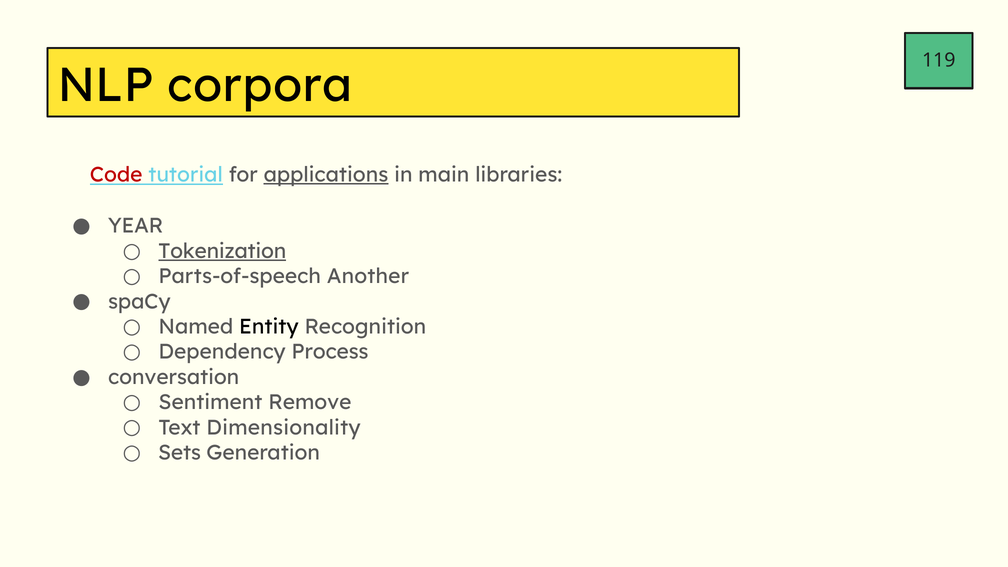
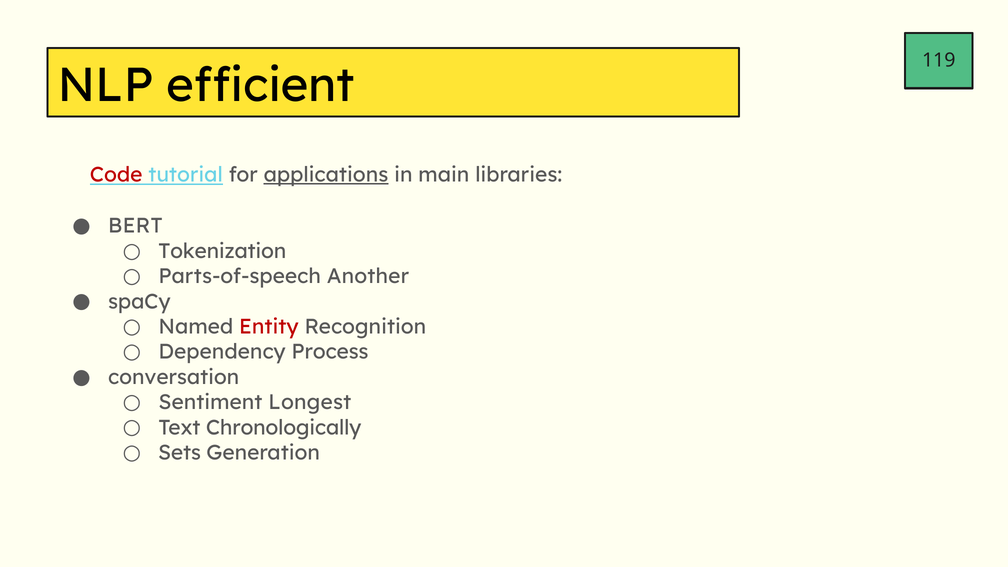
corpora: corpora -> efficient (260, 86)
YEAR: YEAR -> BERT (135, 226)
Tokenization underline: present -> none (222, 251)
Entity colour: black -> red (269, 327)
Remove: Remove -> Longest (310, 402)
Dimensionality: Dimensionality -> Chronologically (284, 428)
